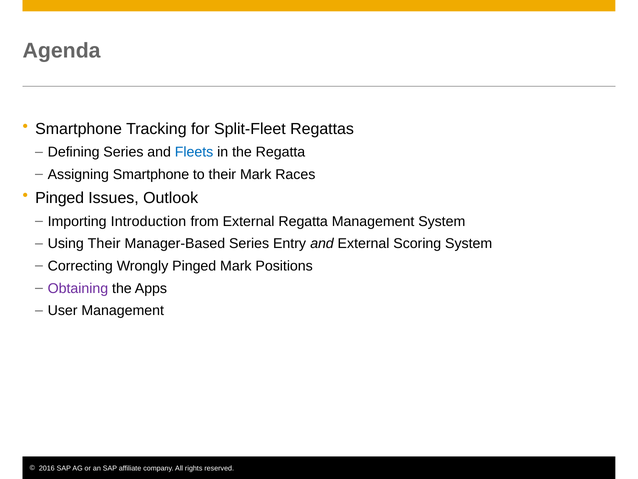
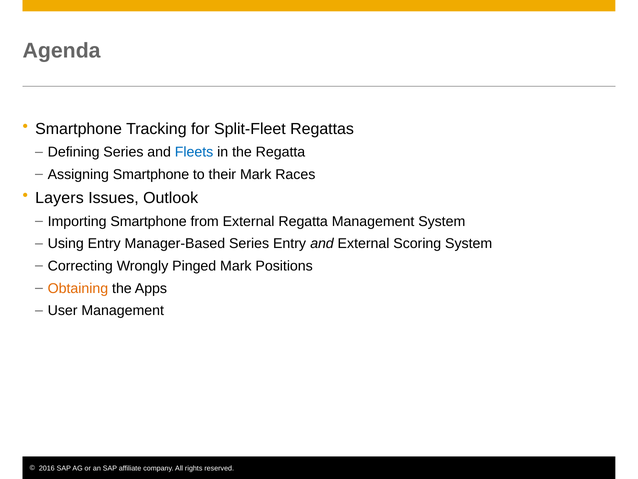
Pinged: Pinged -> Layers (59, 198)
Importing Introduction: Introduction -> Smartphone (149, 221)
Using Their: Their -> Entry (104, 243)
Obtaining colour: purple -> orange (78, 288)
